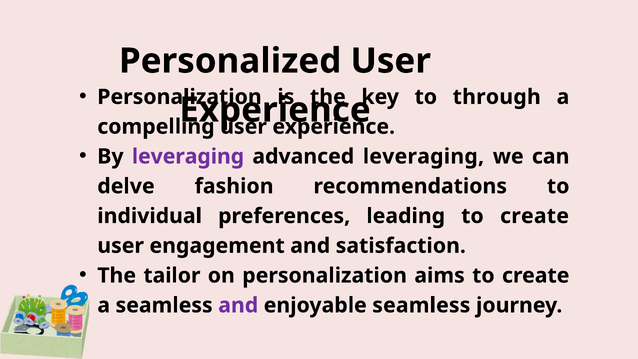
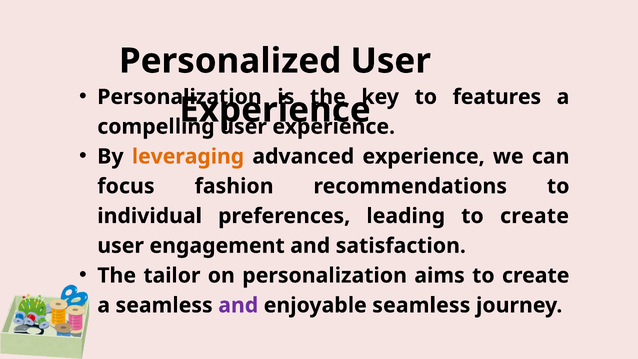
through: through -> features (497, 97)
leveraging colour: purple -> orange (188, 156)
advanced leveraging: leveraging -> experience (424, 156)
delve: delve -> focus (126, 186)
